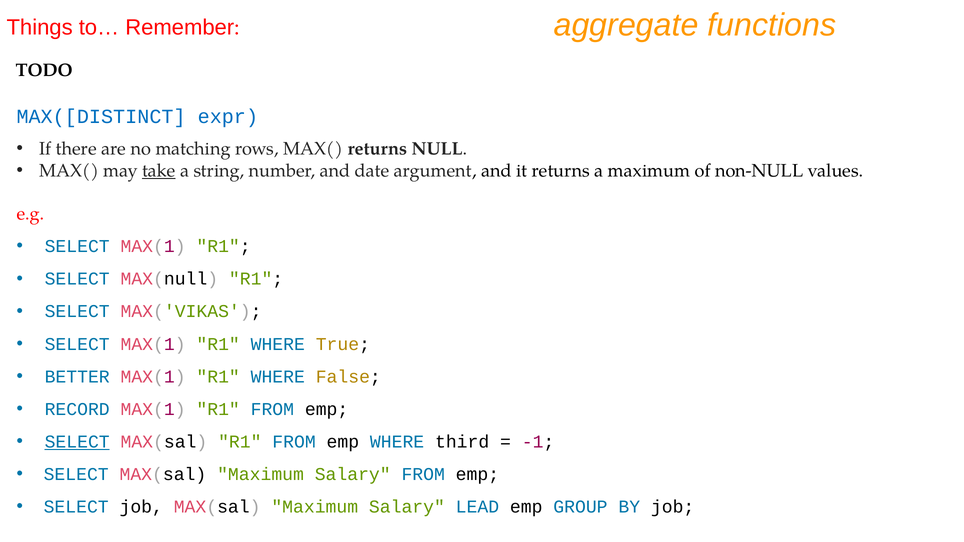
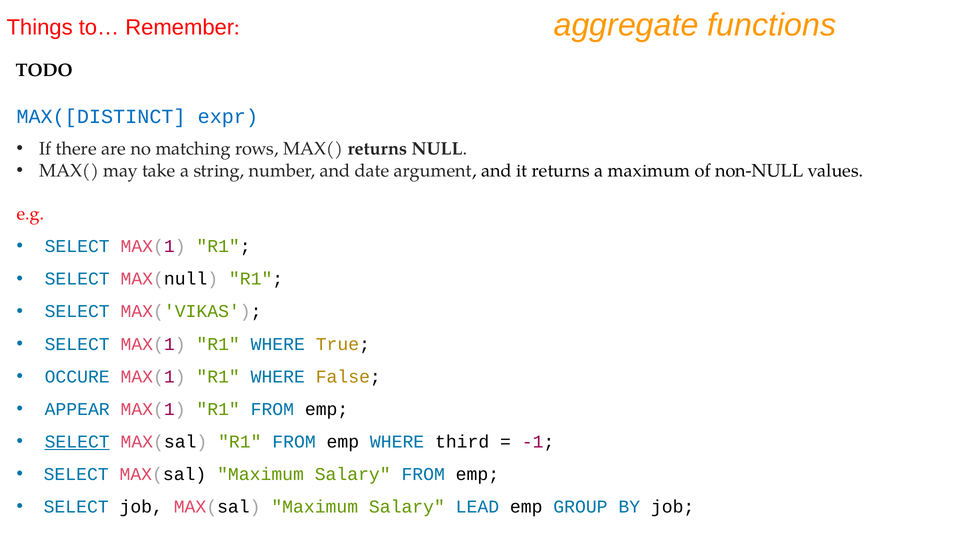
take underline: present -> none (159, 171)
BETTER: BETTER -> OCCURE (77, 377)
RECORD: RECORD -> APPEAR (77, 409)
